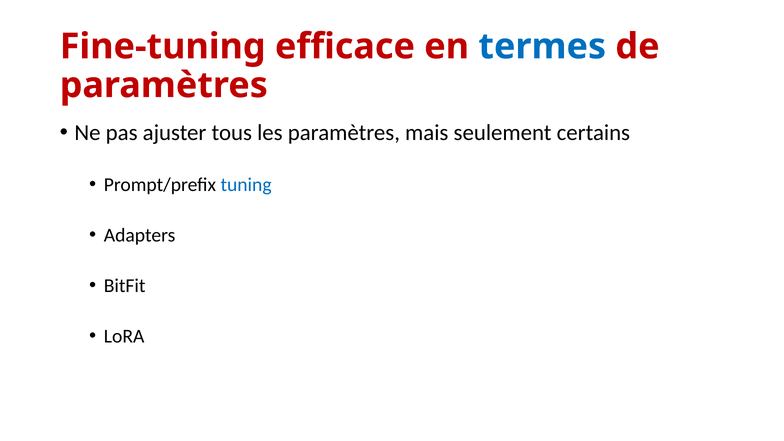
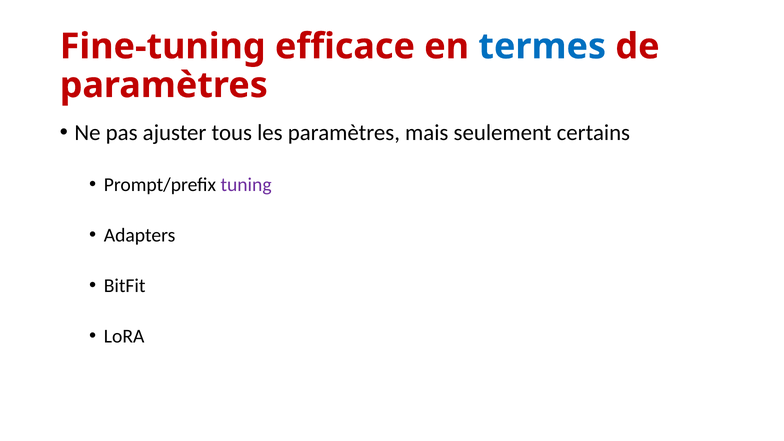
tuning colour: blue -> purple (246, 185)
